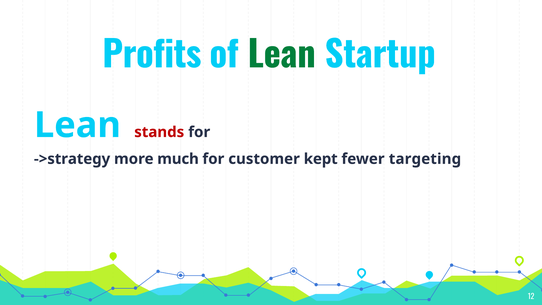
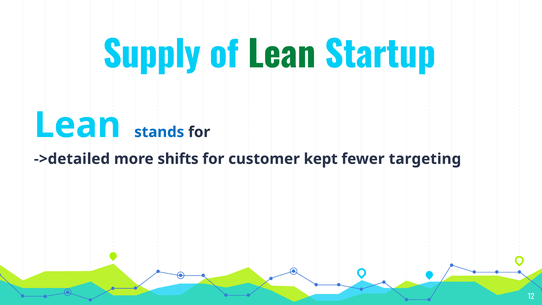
Profits: Profits -> Supply (152, 55)
stands colour: red -> blue (159, 132)
->strategy: ->strategy -> ->detailed (72, 159)
much: much -> shifts (178, 159)
